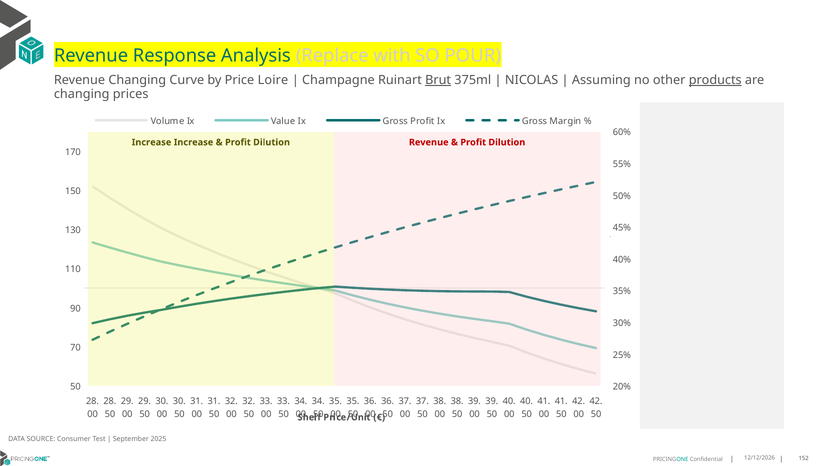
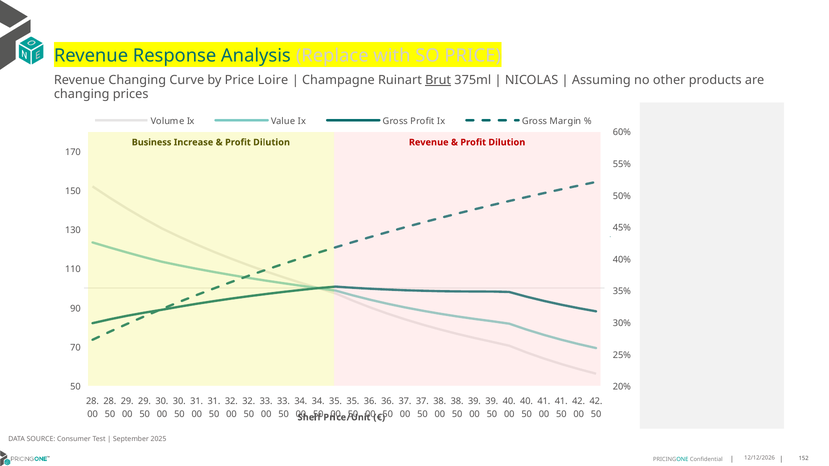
SO POUR: POUR -> PRICE (473, 56)
products underline: present -> none (715, 80)
Increase: Increase -> Business (152, 142)
